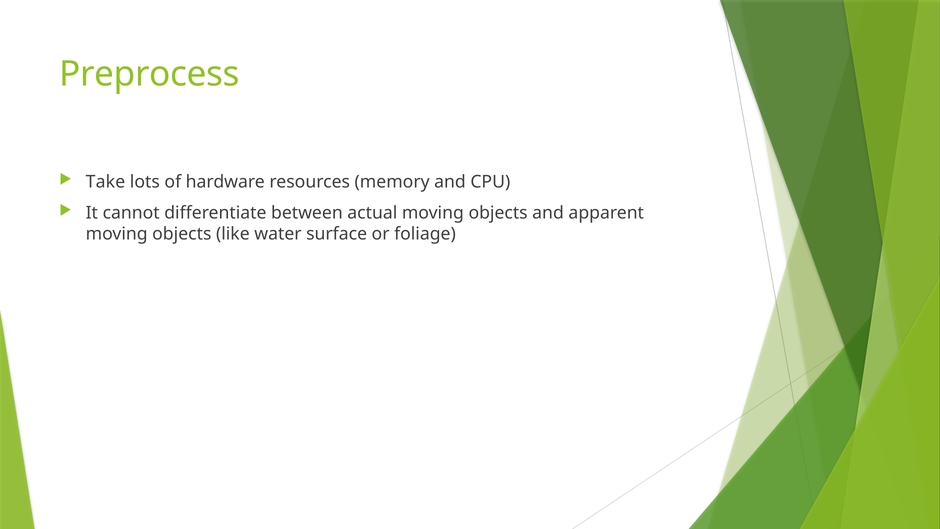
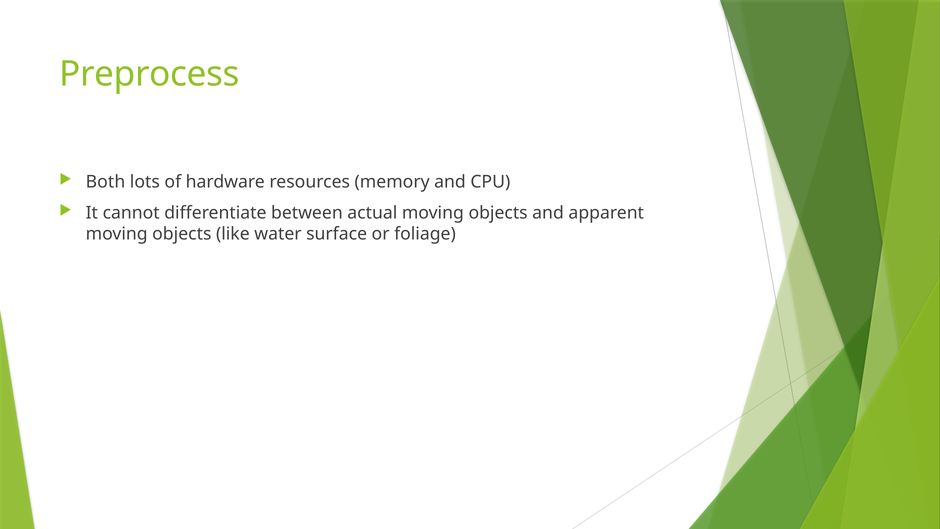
Take: Take -> Both (106, 182)
